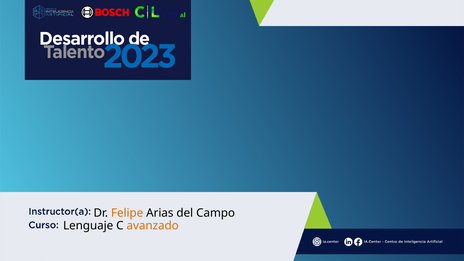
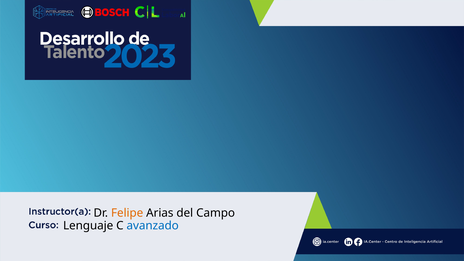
avanzado colour: orange -> blue (153, 226)
